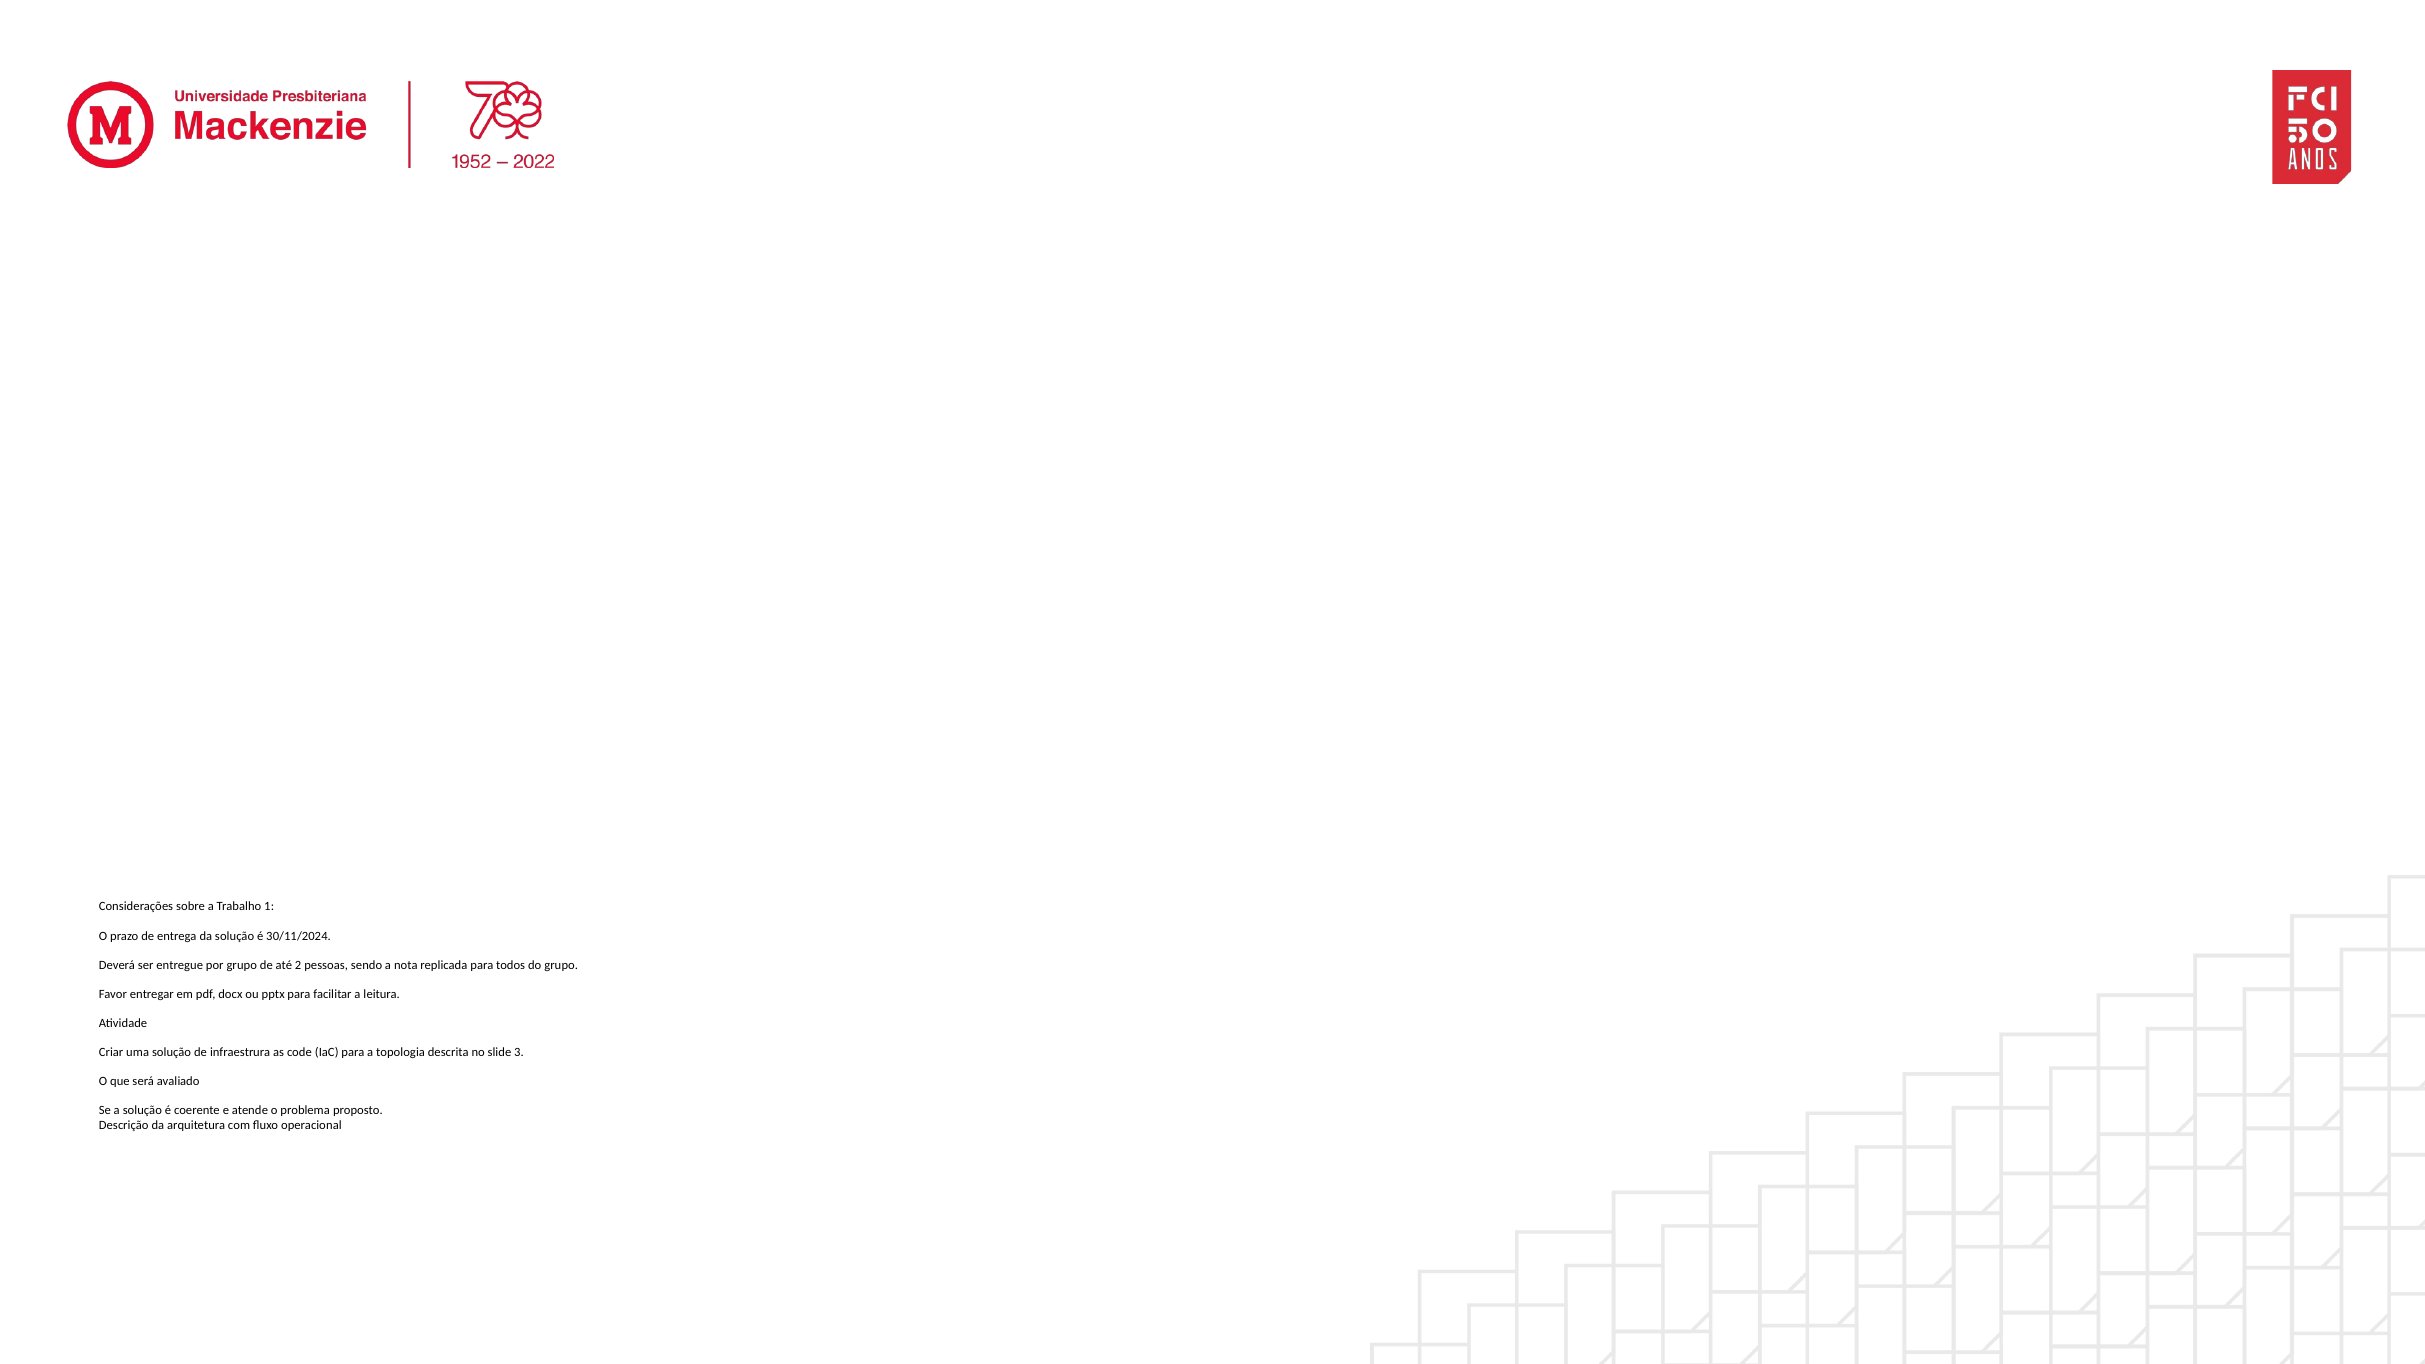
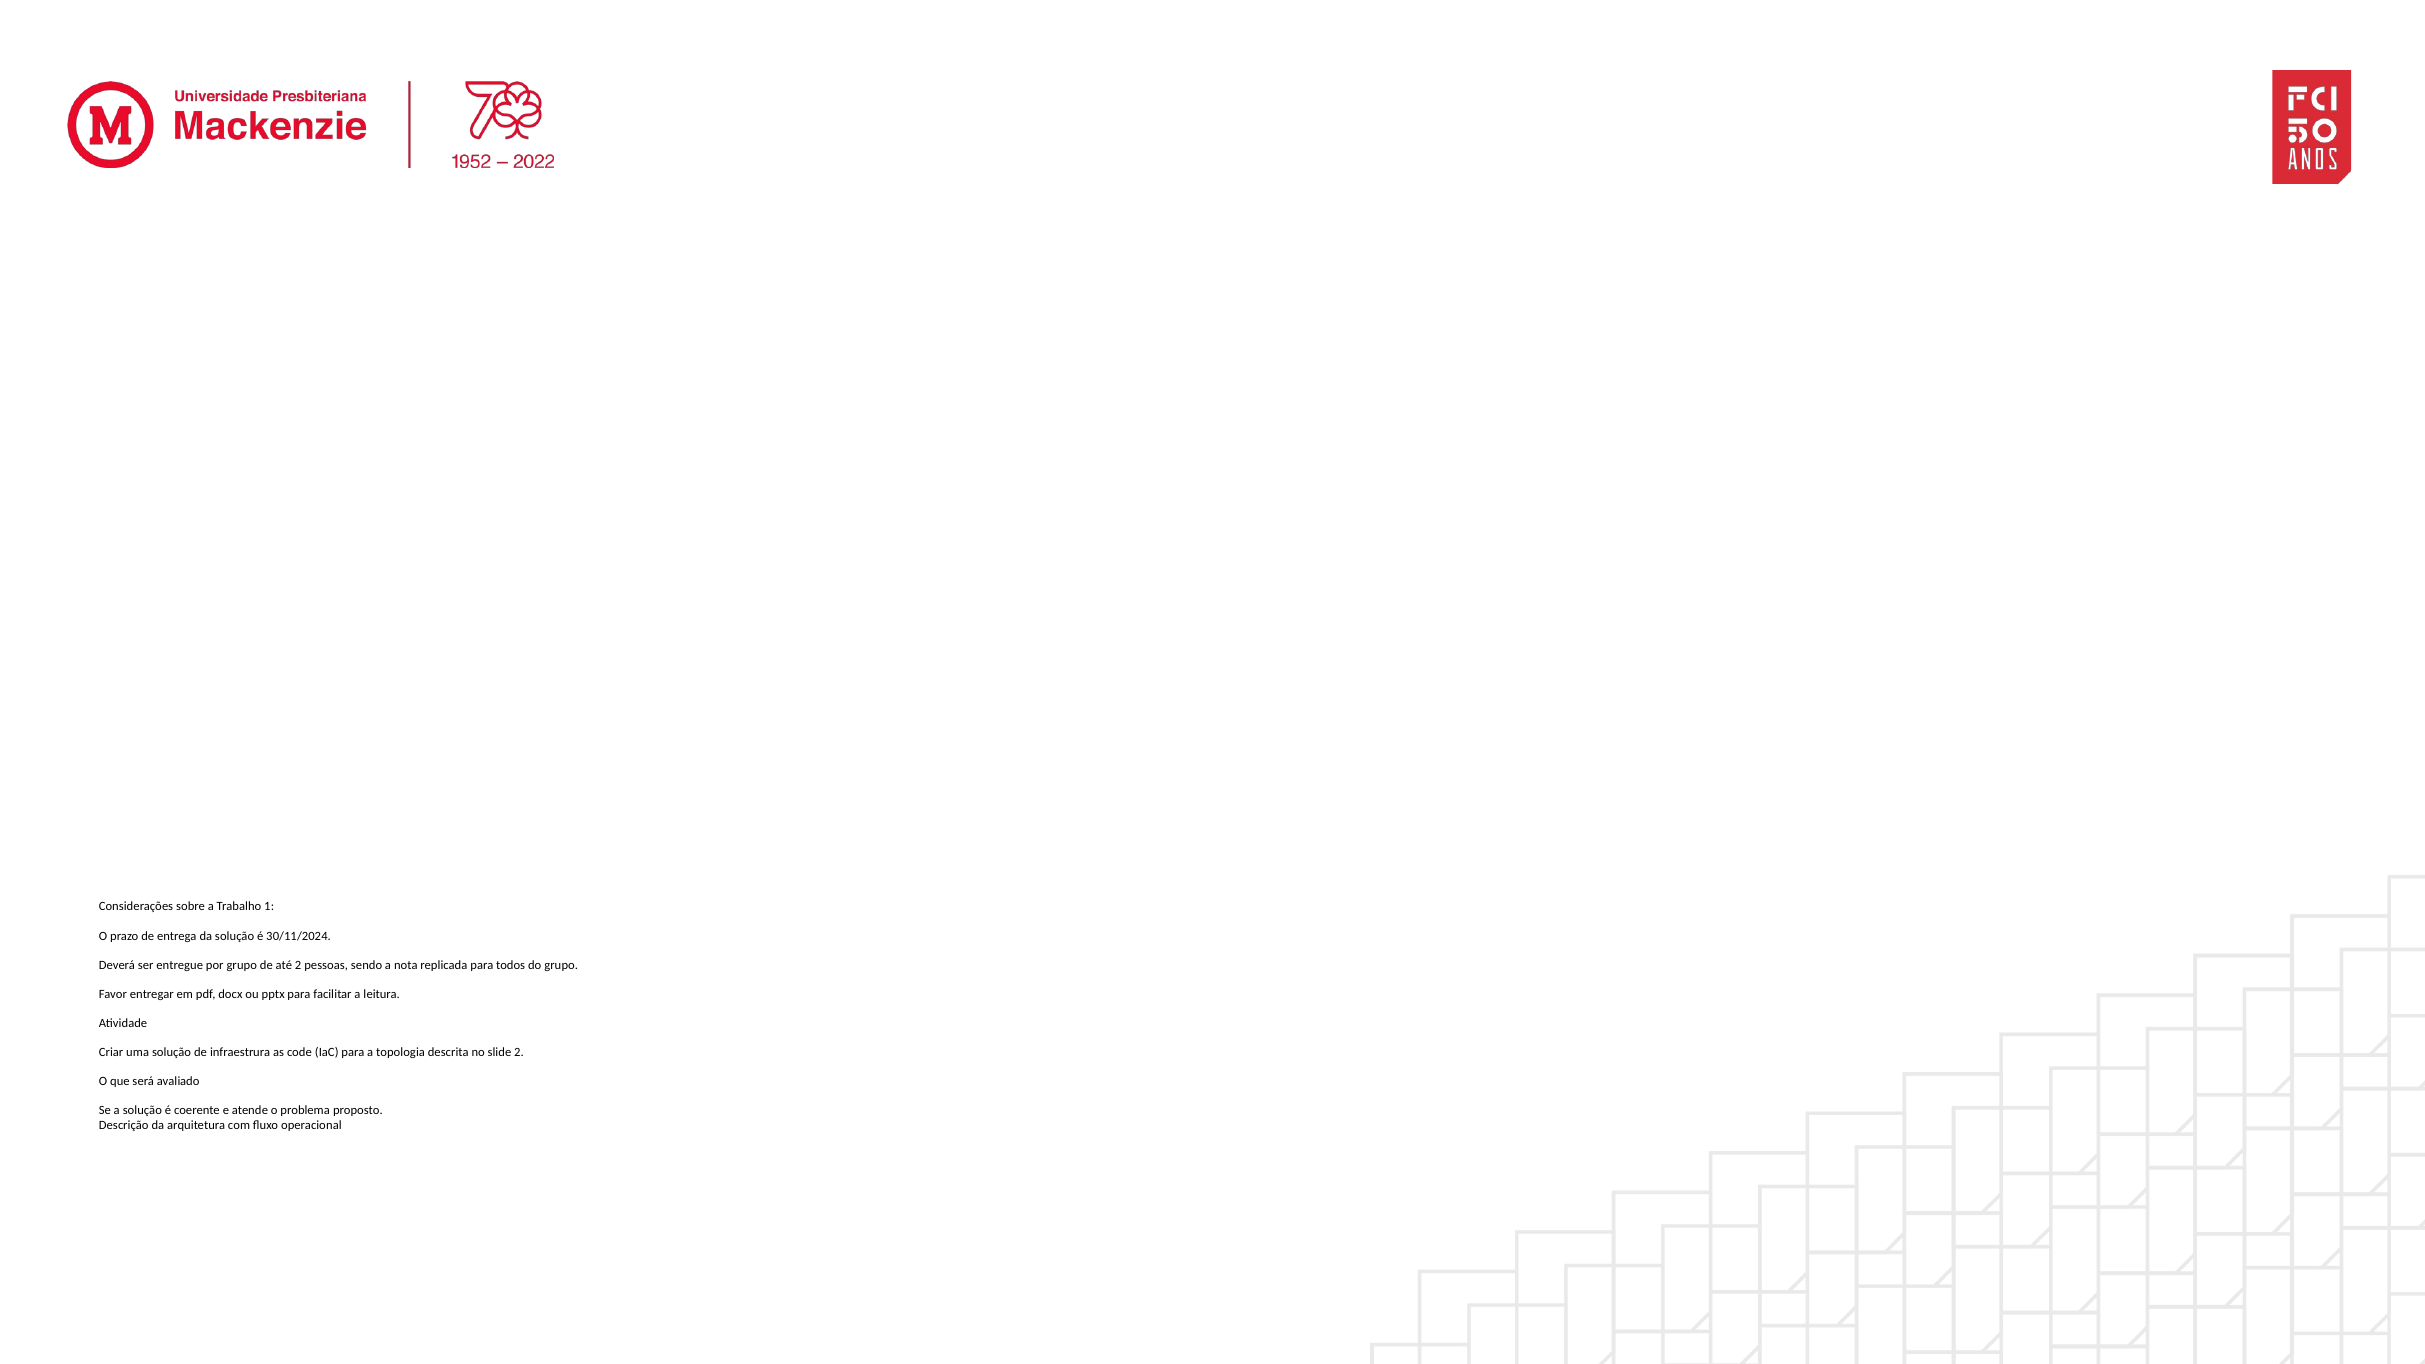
slide 3: 3 -> 2 (519, 1052)
